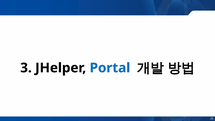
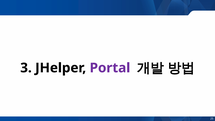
Portal colour: blue -> purple (110, 68)
